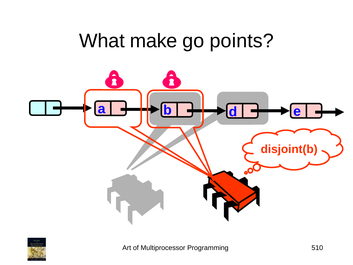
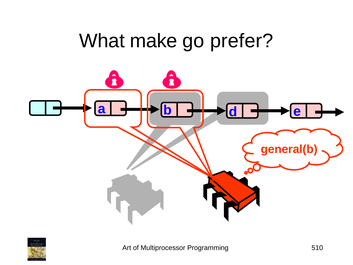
points: points -> prefer (242, 41)
disjoint(b: disjoint(b -> general(b (289, 149)
